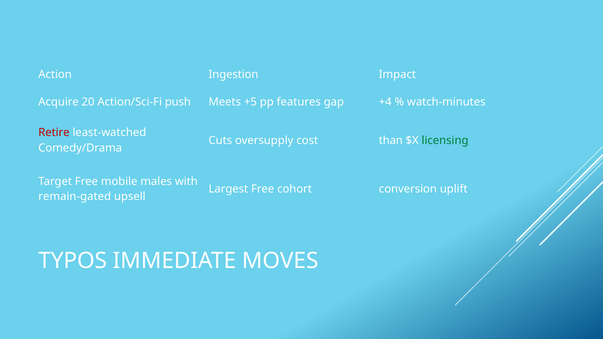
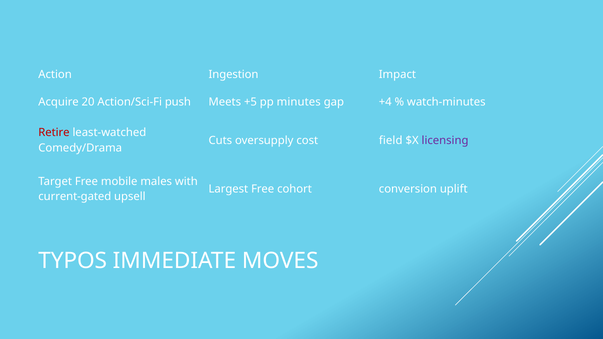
features: features -> minutes (299, 102)
than: than -> field (391, 141)
licensing colour: green -> purple (445, 141)
remain-gated: remain-gated -> current-gated (75, 197)
